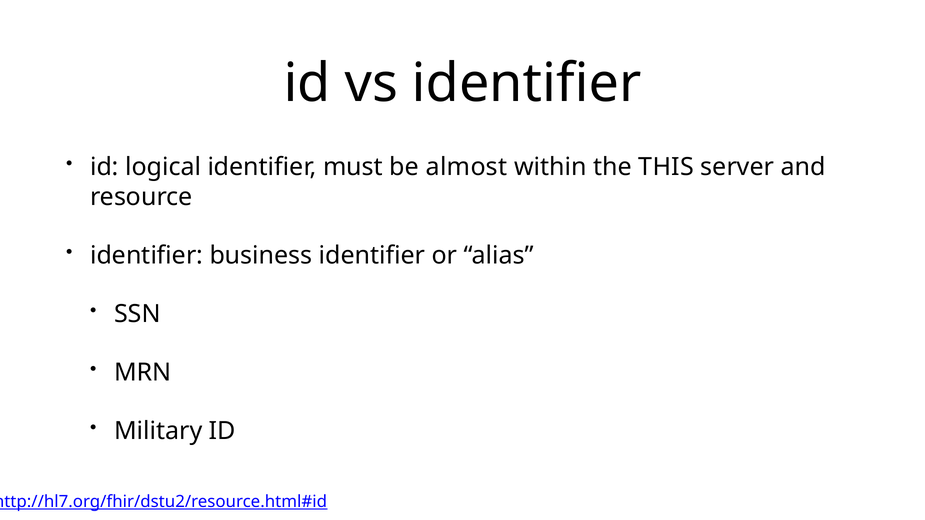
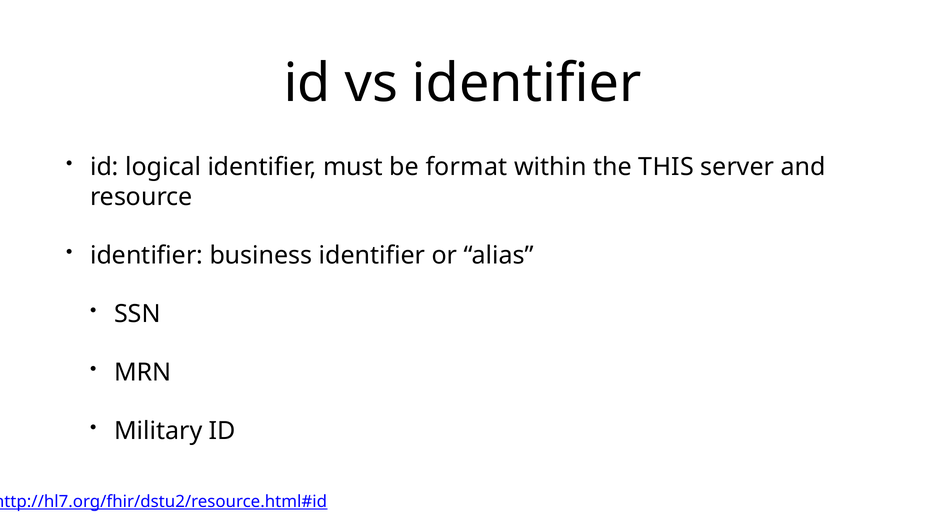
almost: almost -> format (467, 167)
